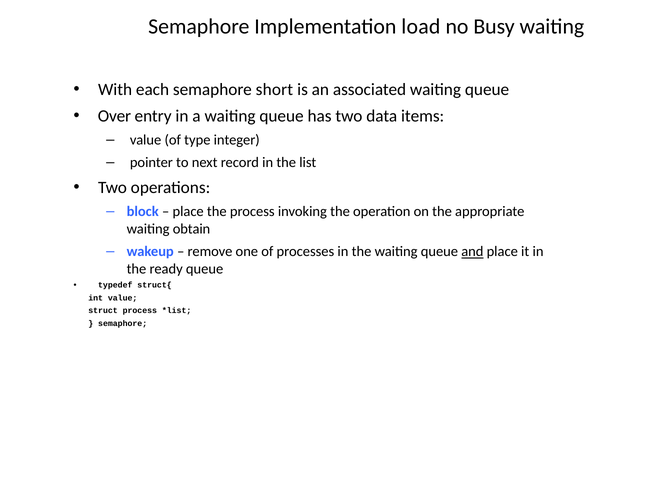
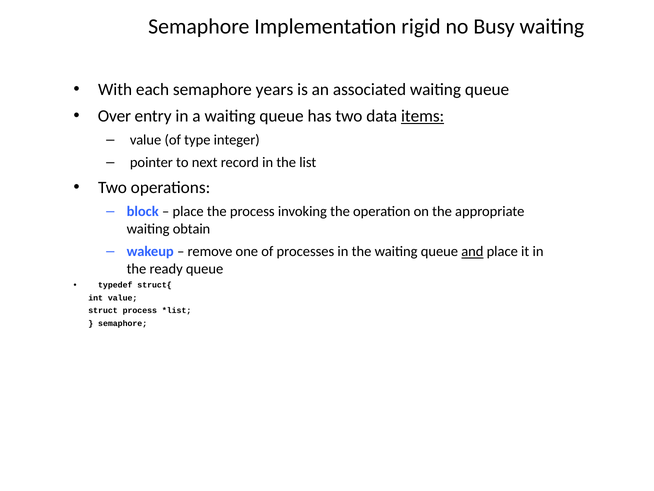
load: load -> rigid (421, 26)
short: short -> years (274, 89)
items underline: none -> present (423, 116)
